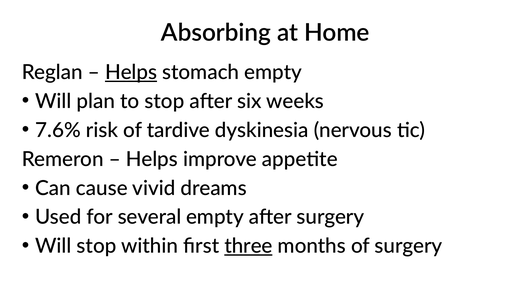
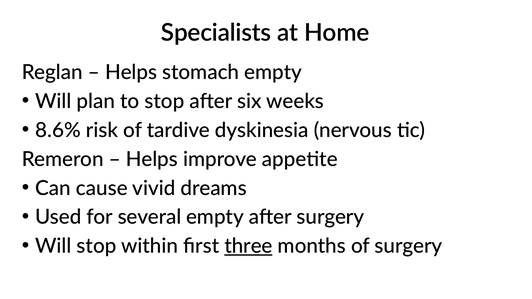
Absorbing: Absorbing -> Specialists (216, 33)
Helps underline: present -> none (131, 72)
7.6%: 7.6% -> 8.6% (58, 130)
